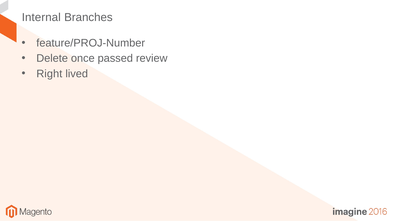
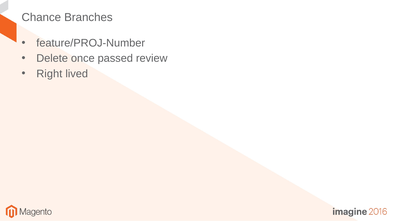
Internal: Internal -> Chance (41, 17)
